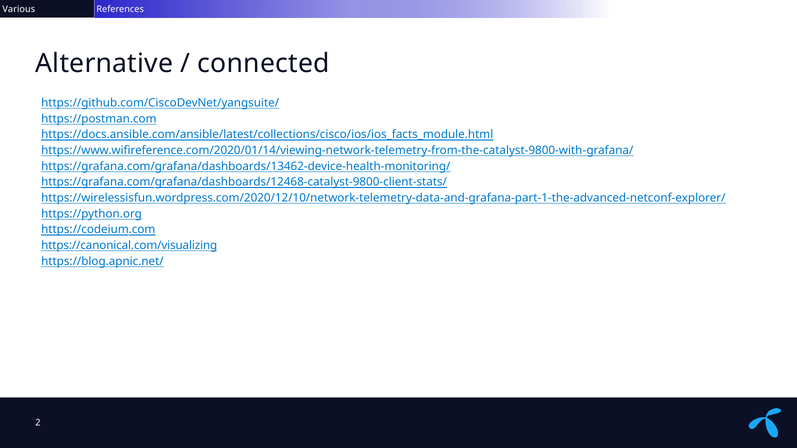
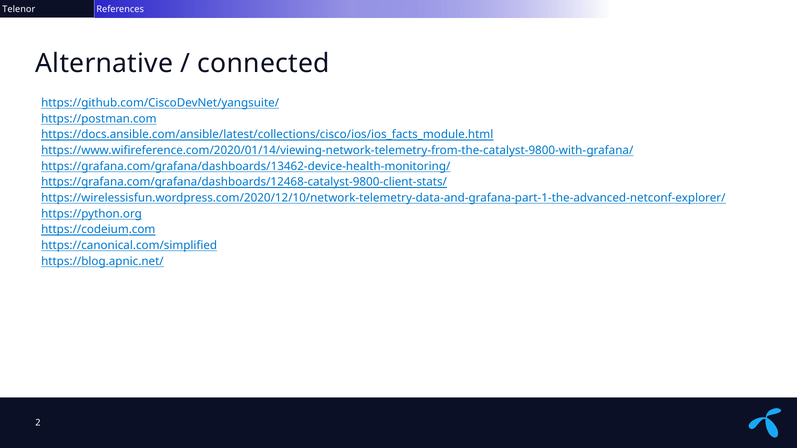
Various: Various -> Telenor (19, 9)
https://canonical.com/visualizing: https://canonical.com/visualizing -> https://canonical.com/simplified (129, 246)
